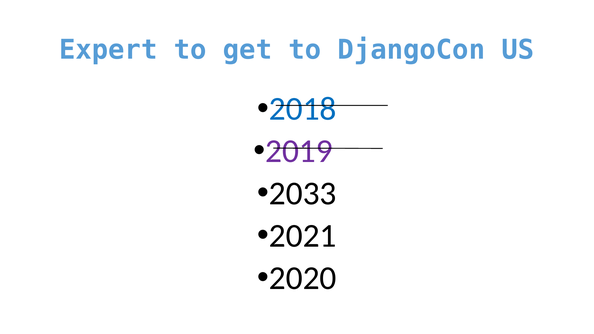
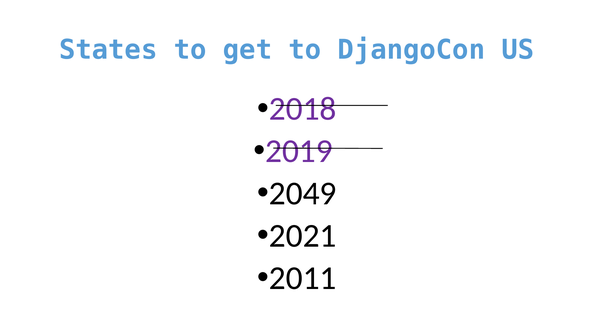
Expert: Expert -> States (108, 50)
2018 colour: blue -> purple (303, 109)
2033: 2033 -> 2049 (303, 194)
2020: 2020 -> 2011 (303, 278)
